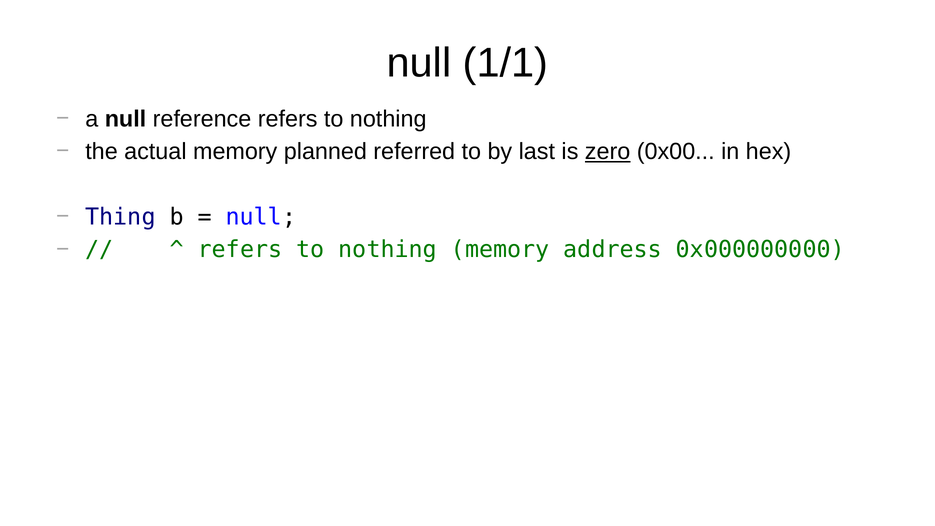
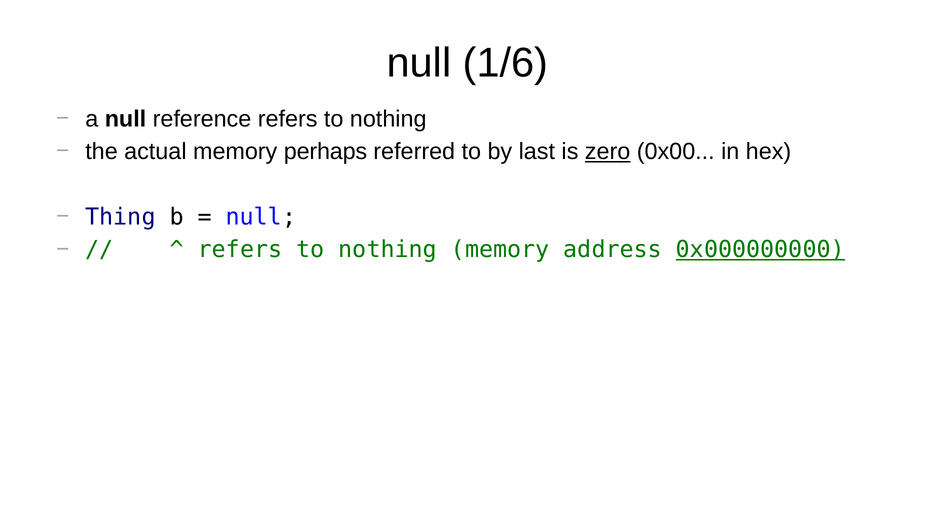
1/1: 1/1 -> 1/6 (505, 63)
planned: planned -> perhaps (325, 152)
0x000000000 underline: none -> present (760, 250)
